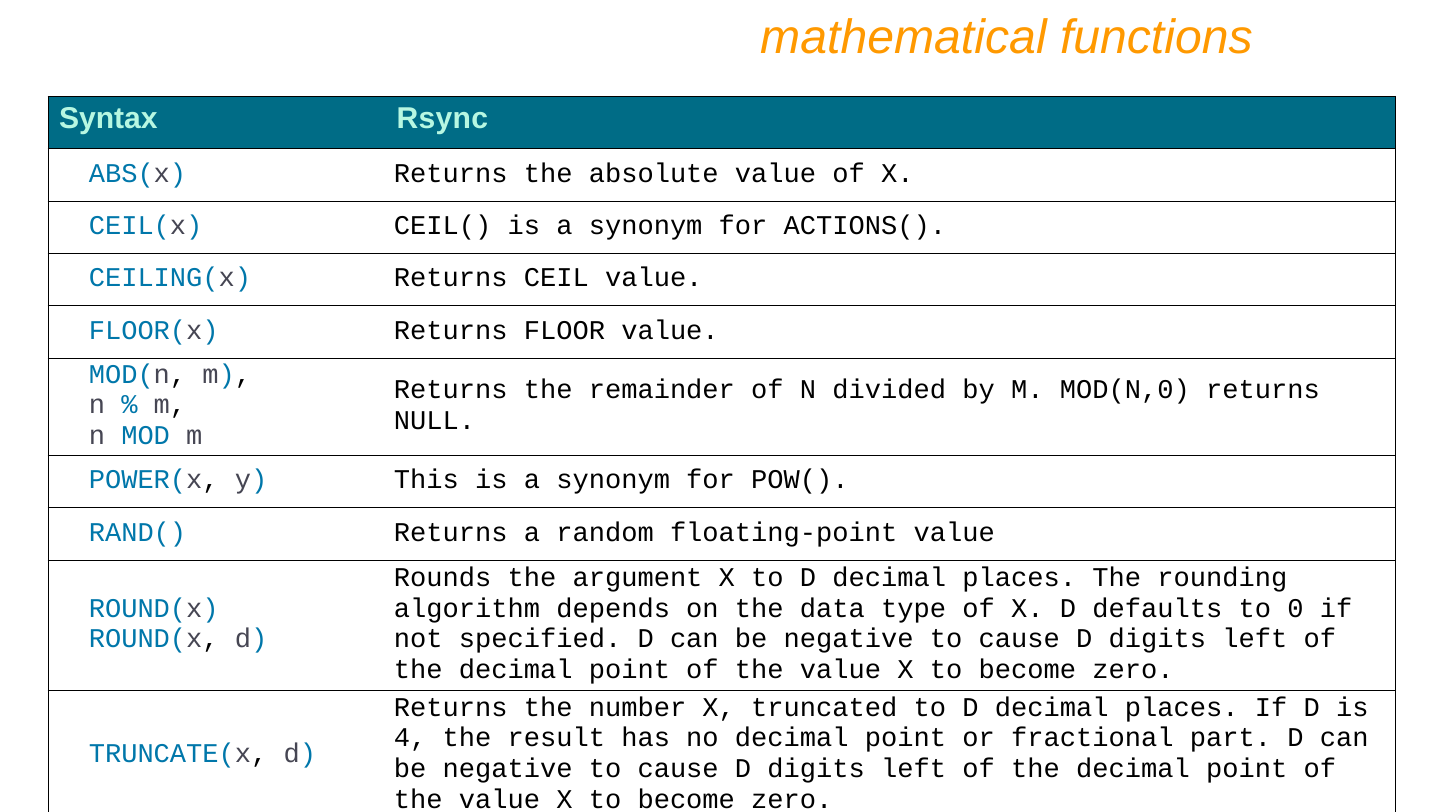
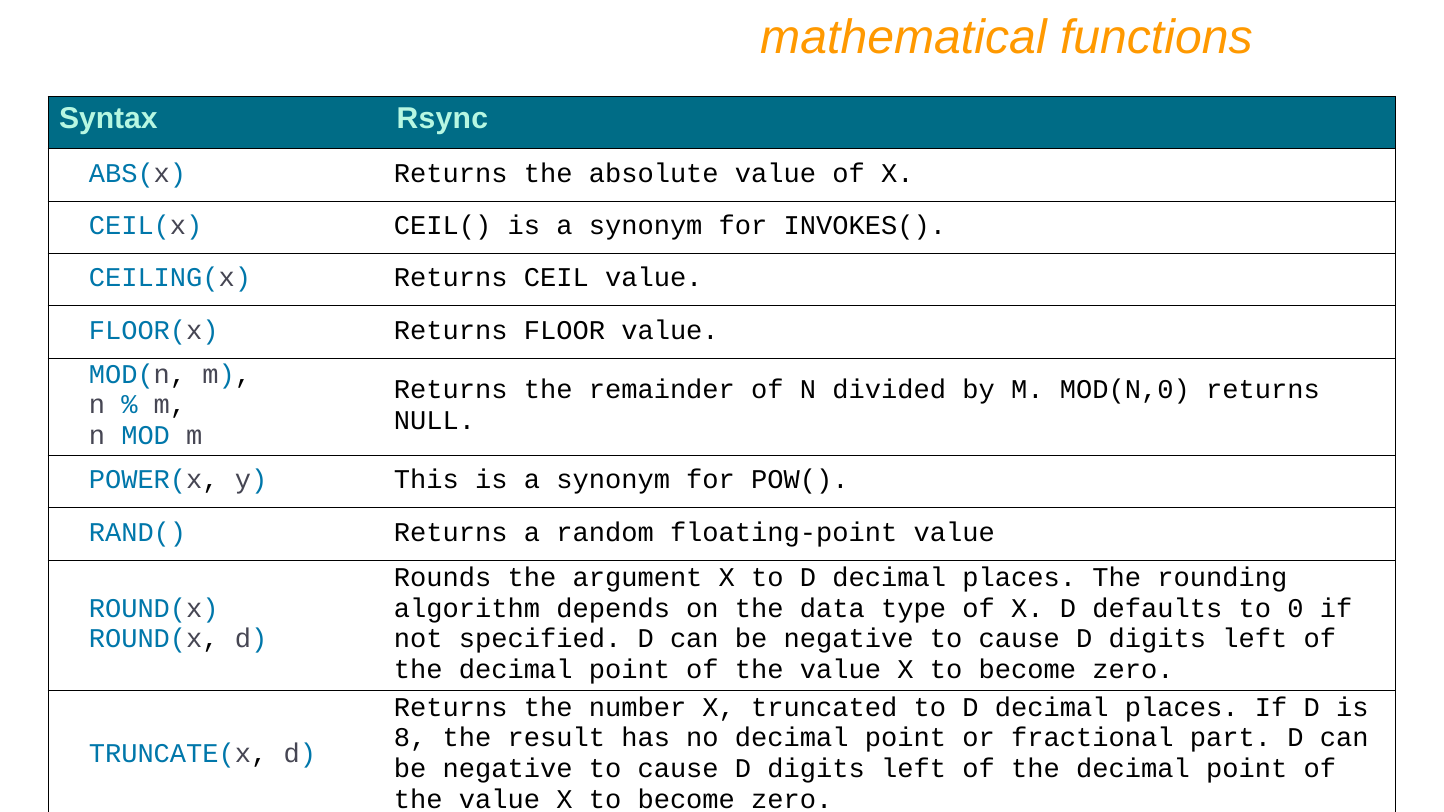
ACTIONS(: ACTIONS( -> INVOKES( (865, 226)
4: 4 -> 8 (410, 738)
